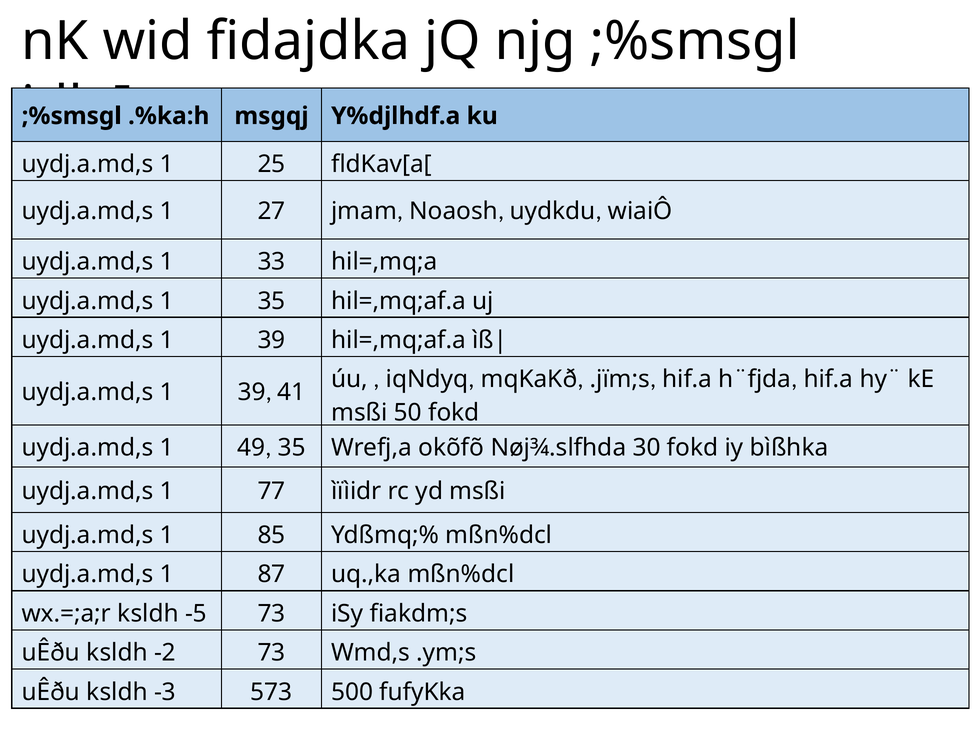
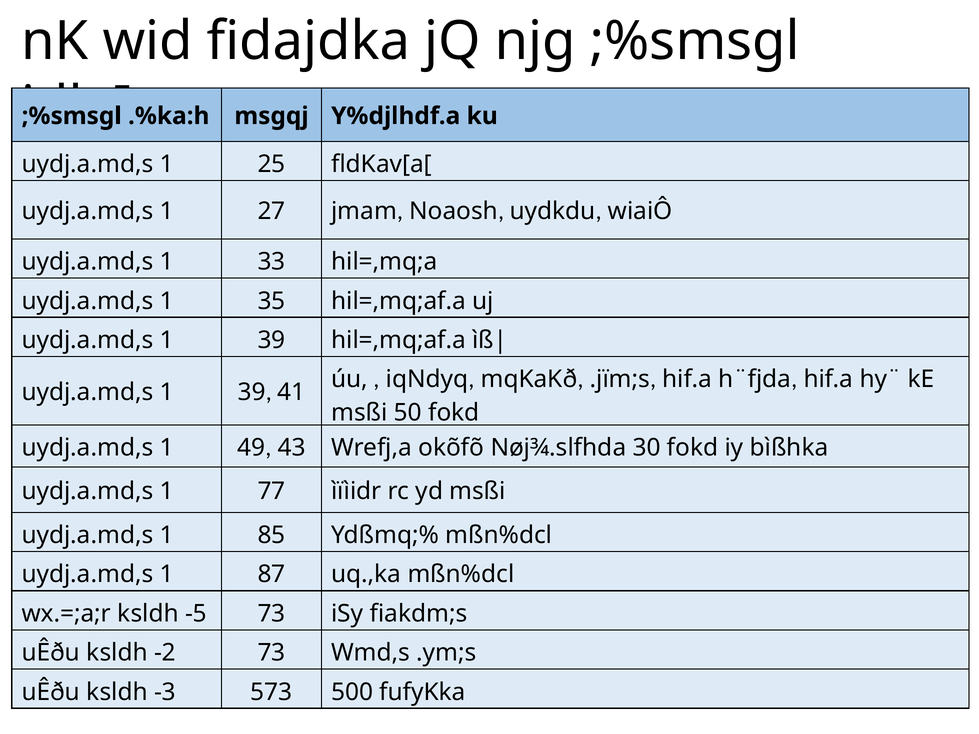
35: 35 -> 43 (292, 448)
